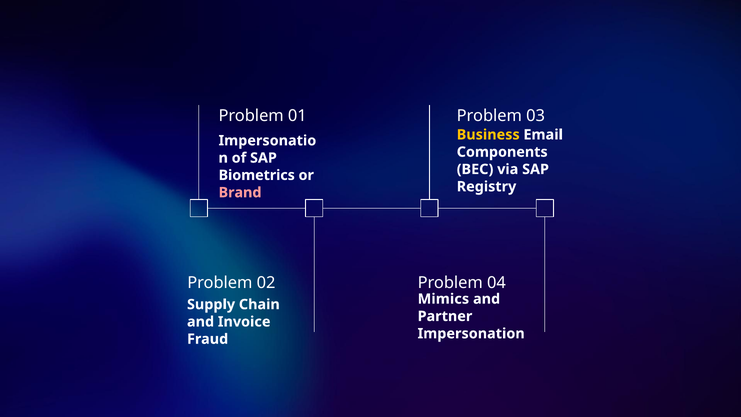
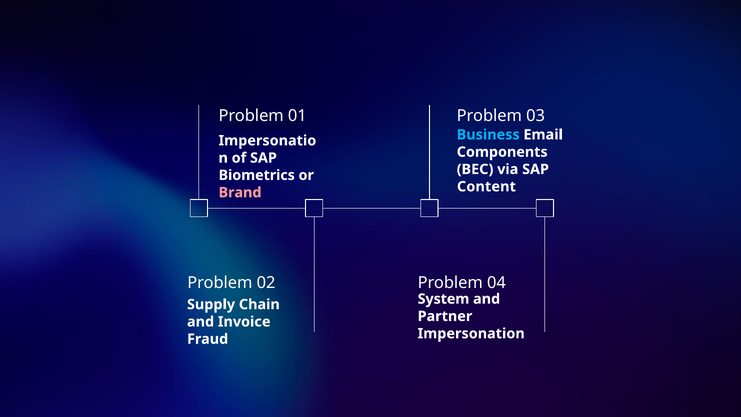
Business colour: yellow -> light blue (488, 135)
Registry: Registry -> Content (486, 187)
Mimics: Mimics -> System (444, 299)
